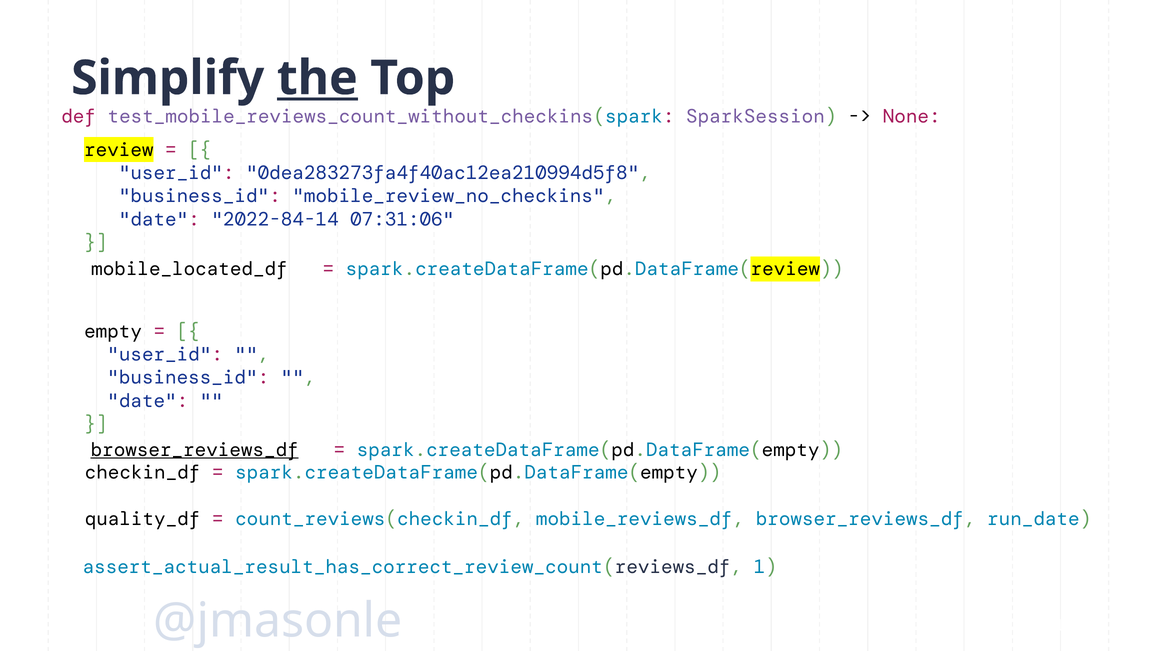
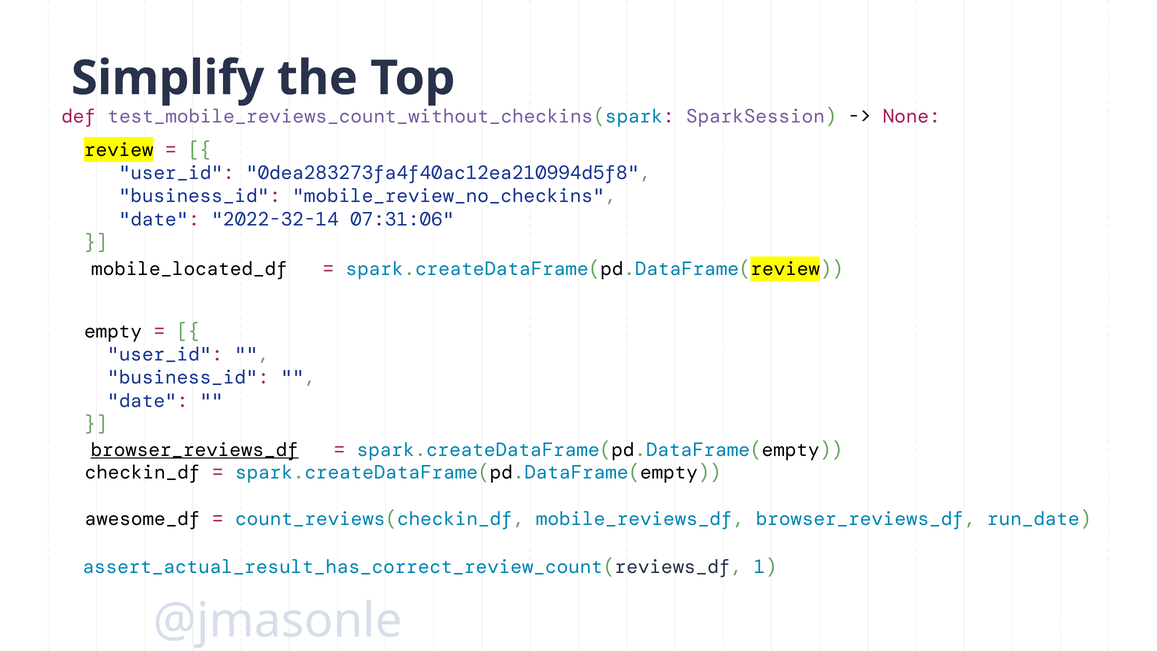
the underline: present -> none (317, 78)
2022-84-14: 2022-84-14 -> 2022-32-14 (275, 219)
quality_df: quality_df -> awesome_df (143, 519)
